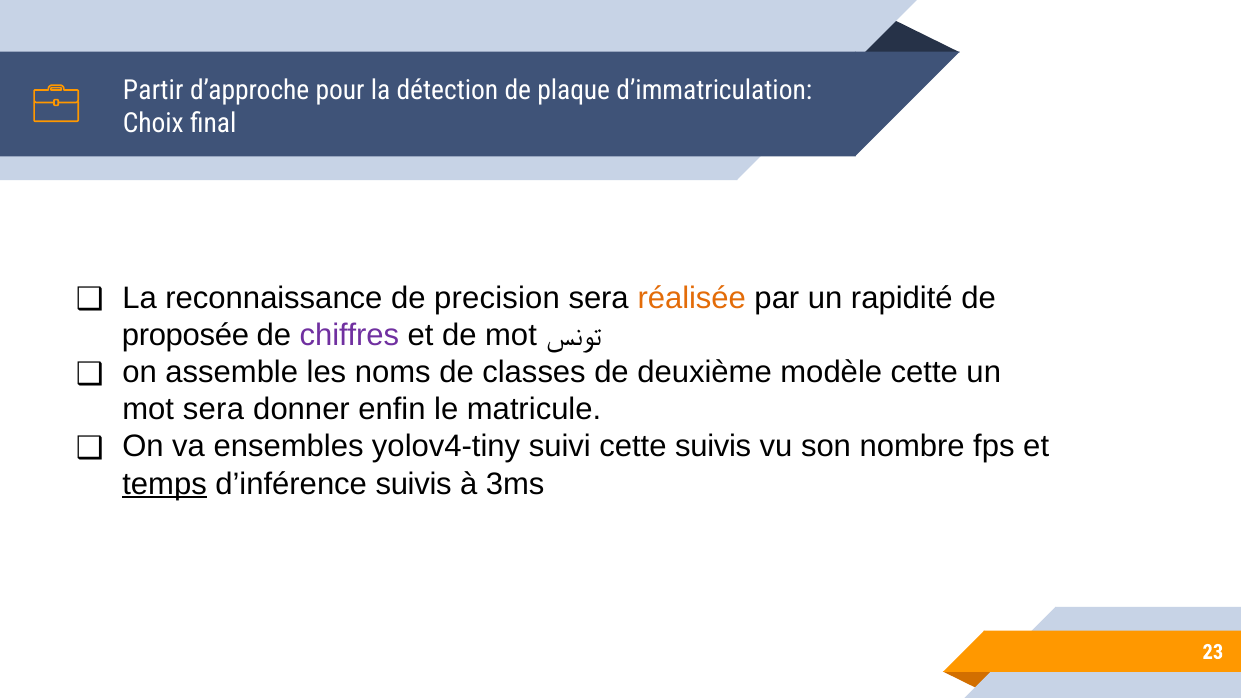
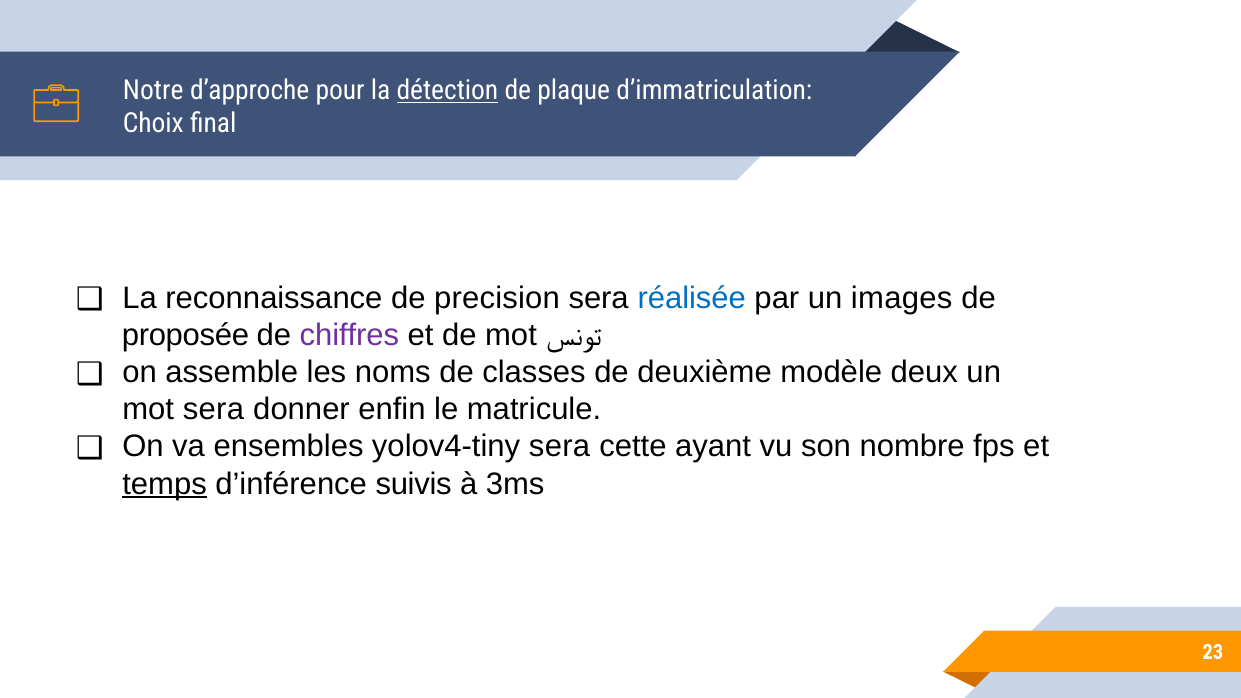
Partir: Partir -> Notre (153, 91)
détection underline: none -> present (447, 91)
réalisée colour: orange -> blue (692, 298)
rapidité: rapidité -> images (902, 298)
modèle cette: cette -> deux (924, 372)
yolov4-tiny suivi: suivi -> sera (560, 447)
cette suivis: suivis -> ayant (713, 447)
